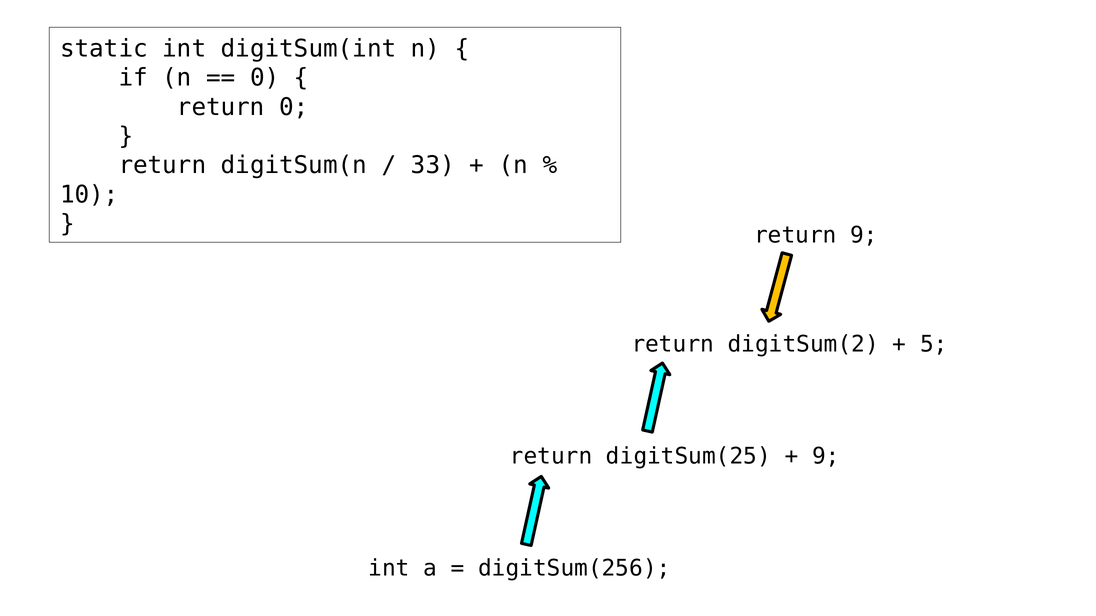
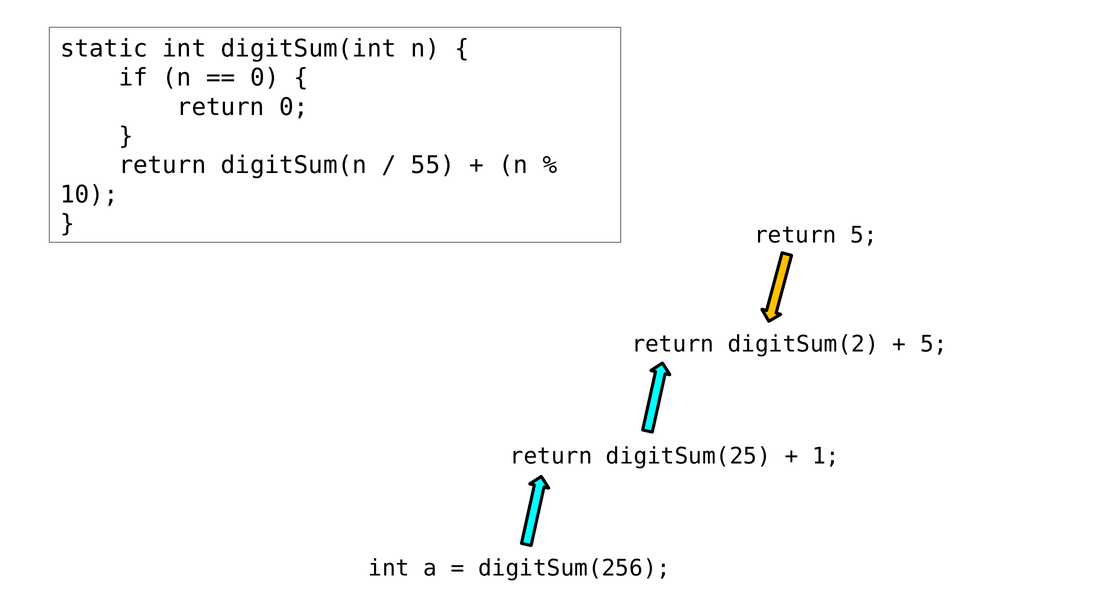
33: 33 -> 55 (433, 166)
return 9: 9 -> 5 (864, 235)
9: 9 -> 1 (826, 457)
